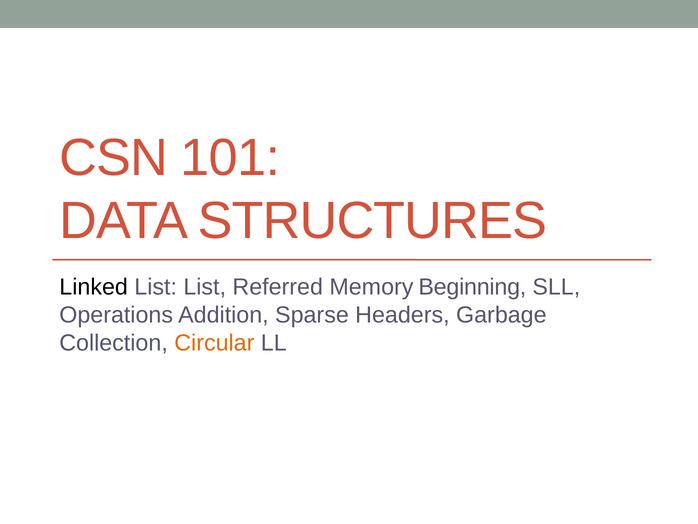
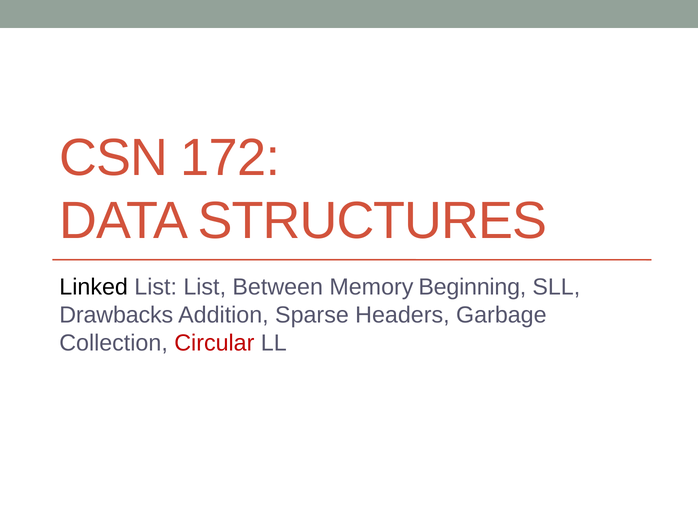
101: 101 -> 172 (230, 158)
Referred: Referred -> Between (278, 287)
Operations: Operations -> Drawbacks (116, 315)
Circular colour: orange -> red (214, 343)
